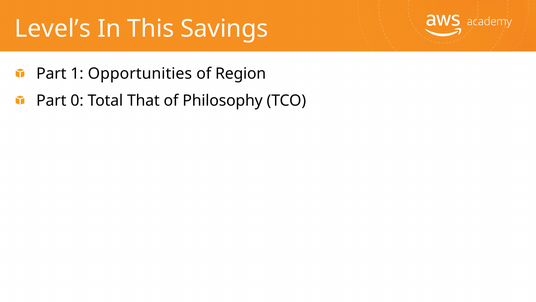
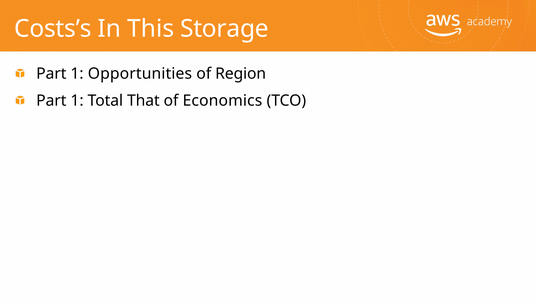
Level’s: Level’s -> Costs’s (53, 29)
Savings: Savings -> Storage (224, 29)
0: 0 -> 1 (77, 101)
Philosophy: Philosophy -> Economics (222, 101)
